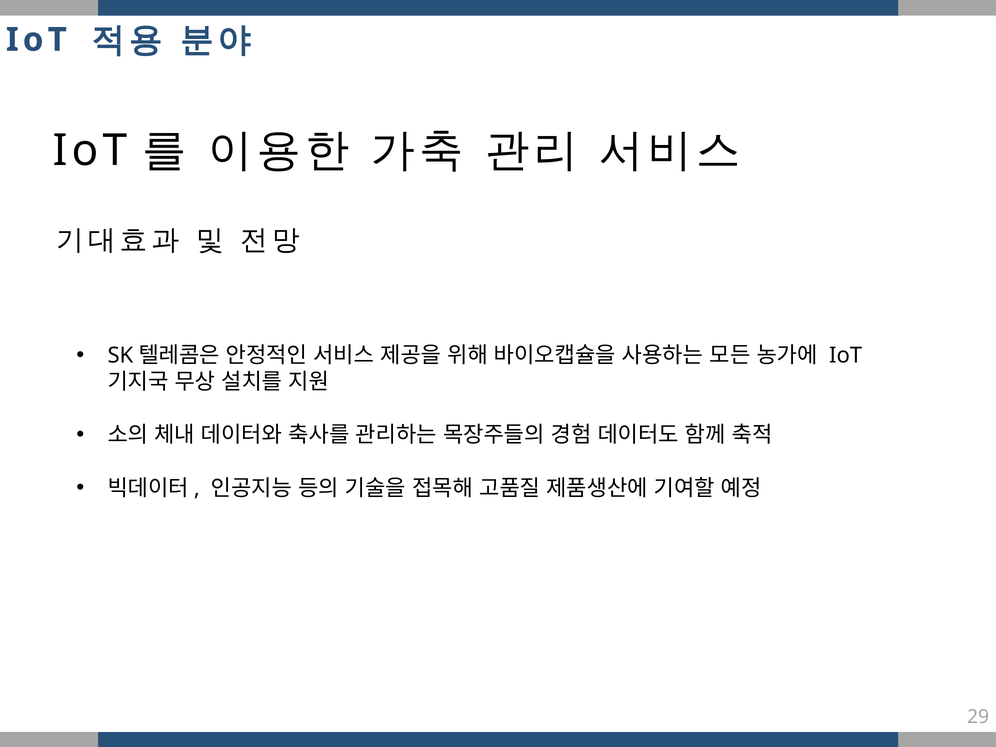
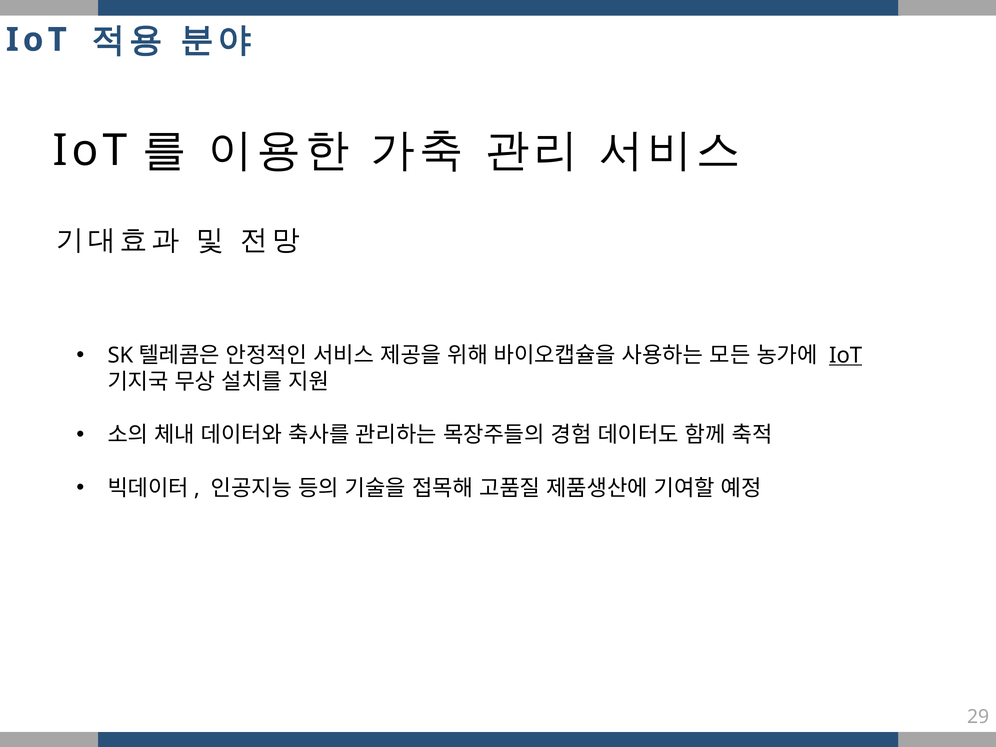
IoT underline: none -> present (846, 356)
